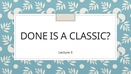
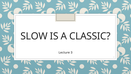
DONE: DONE -> SLOW (34, 36)
